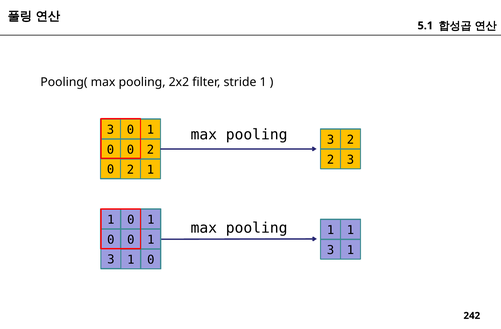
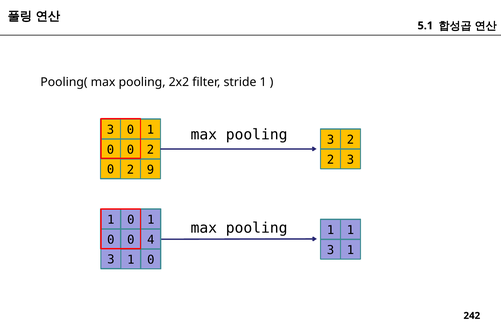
2 1: 1 -> 9 (150, 170)
0 0 1: 1 -> 4 (151, 240)
